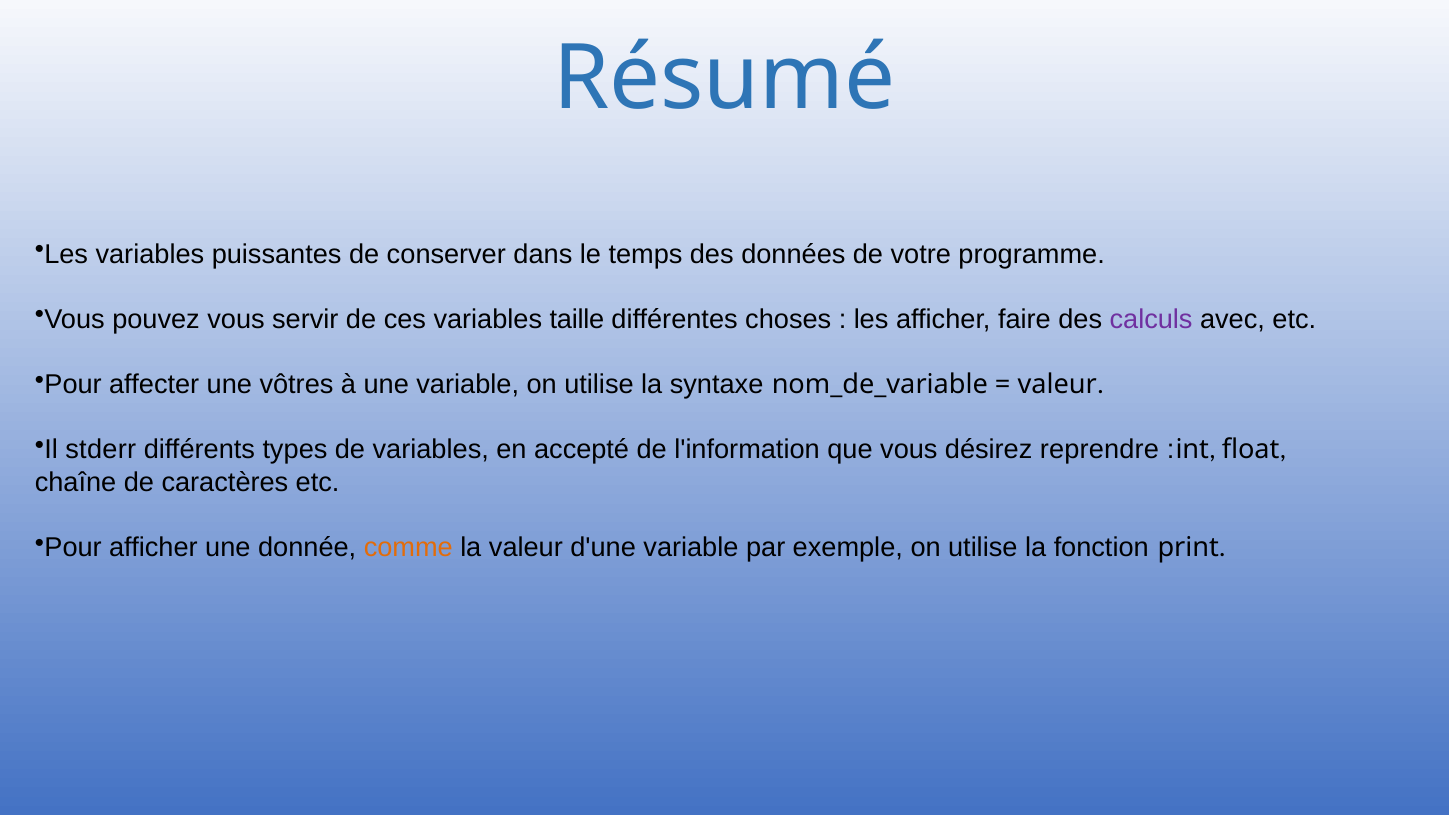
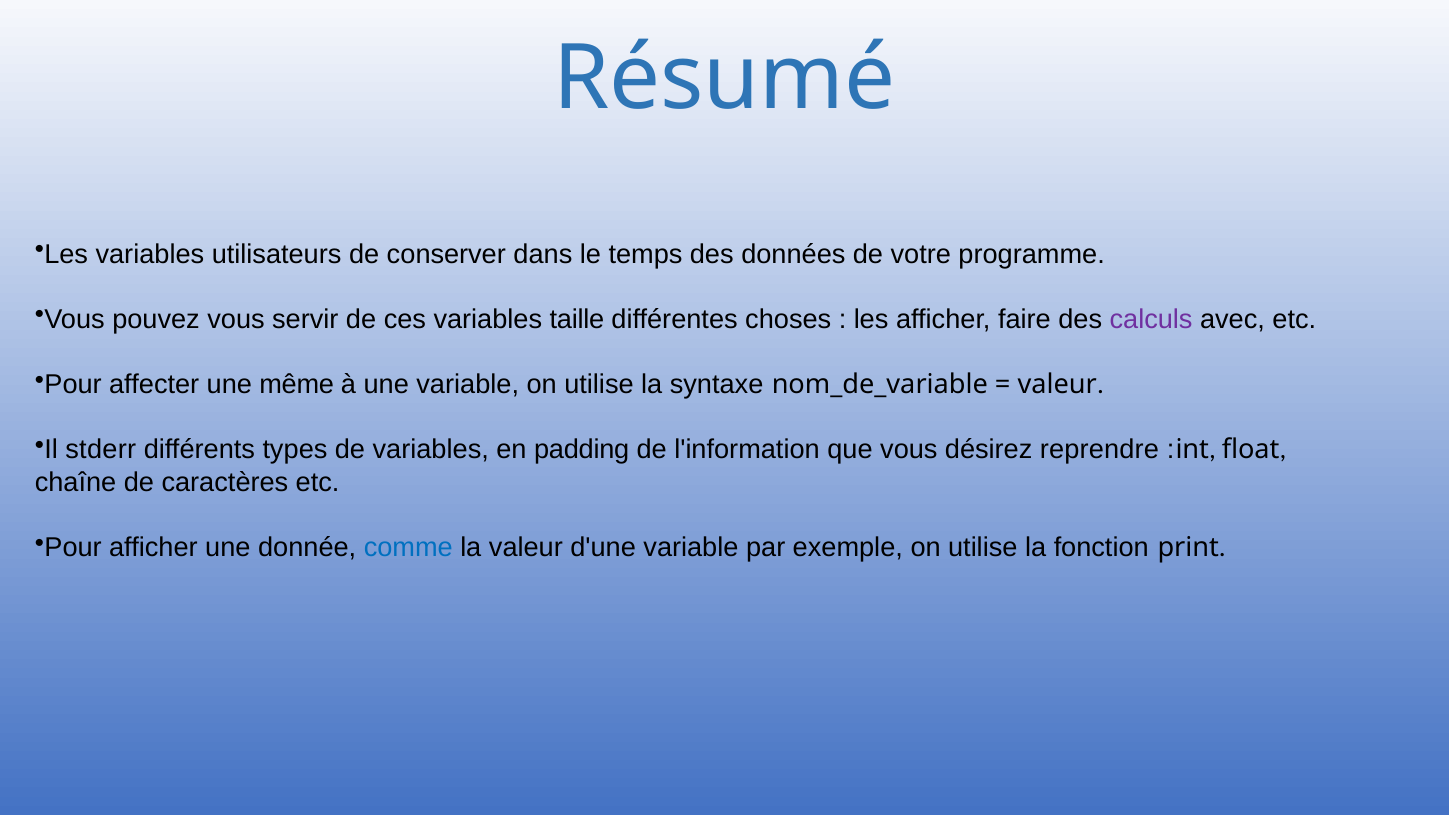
puissantes: puissantes -> utilisateurs (277, 254)
vôtres: vôtres -> même (297, 385)
accepté: accepté -> padding (582, 450)
comme colour: orange -> blue (408, 548)
